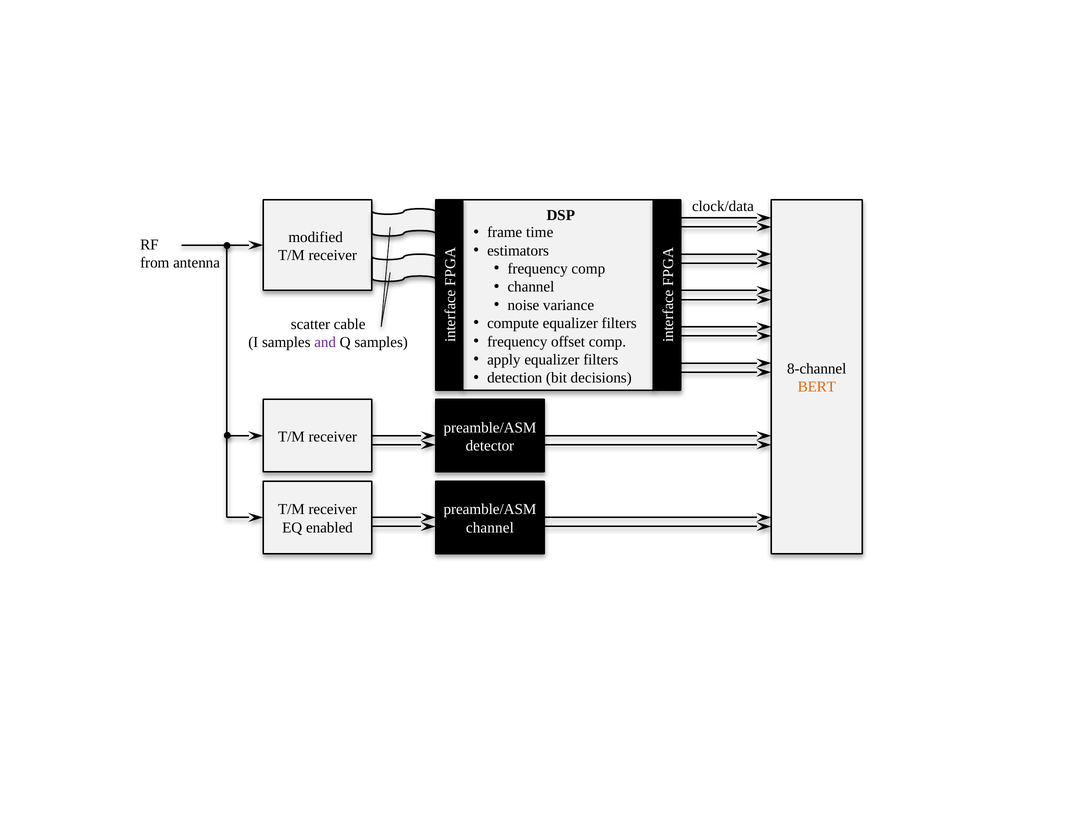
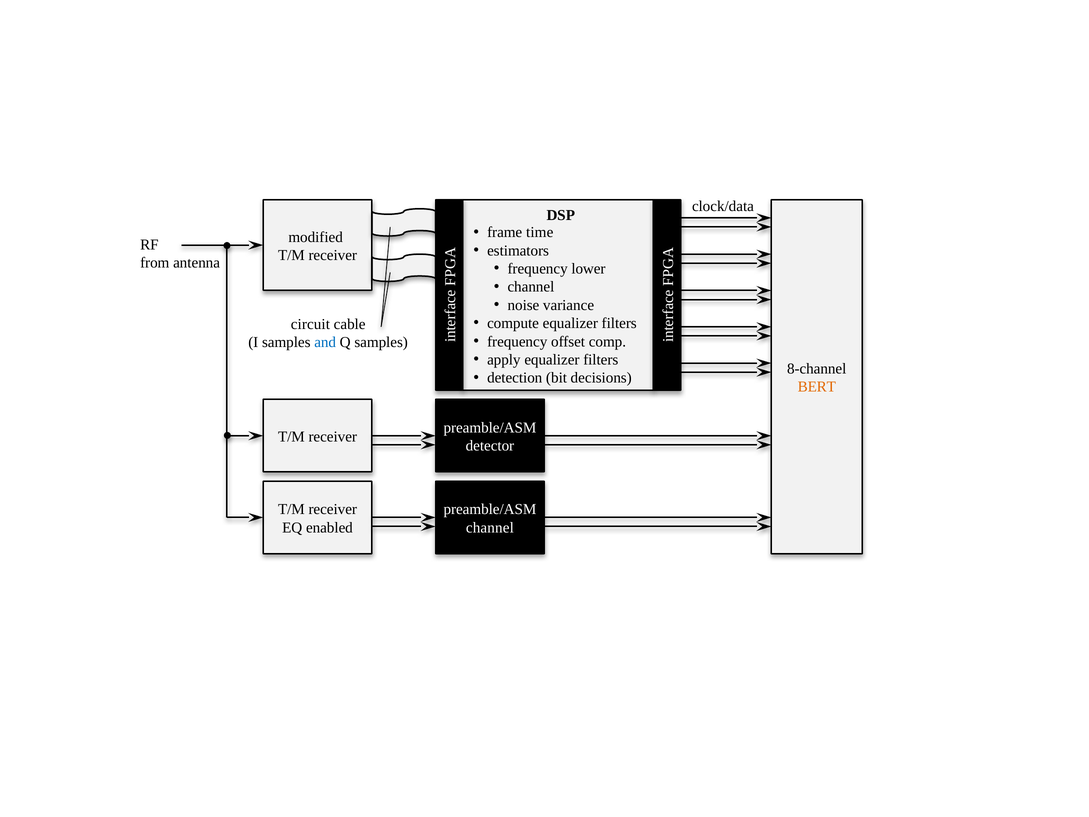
frequency comp: comp -> lower (588, 269)
scatter: scatter -> circuit (310, 324)
and colour: purple -> blue (325, 342)
